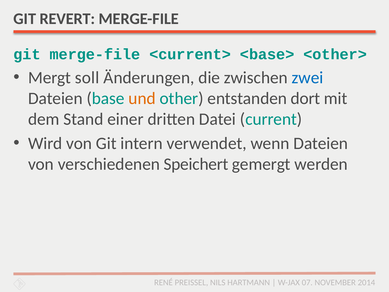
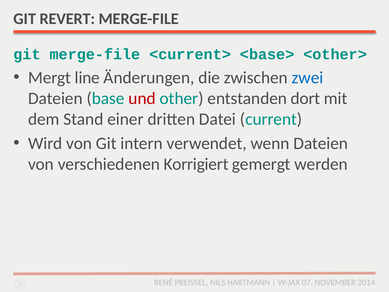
soll: soll -> line (87, 77)
und colour: orange -> red (142, 98)
Speichert: Speichert -> Korrigiert (196, 164)
